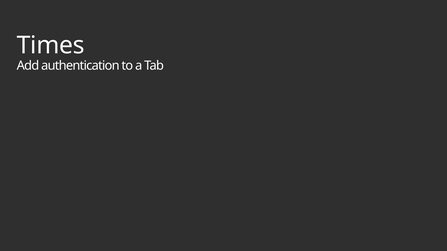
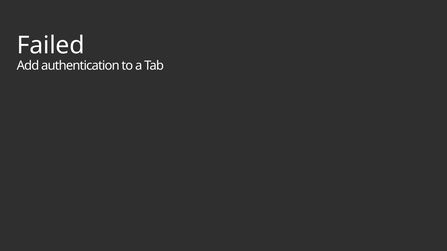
Times: Times -> Failed (51, 45)
